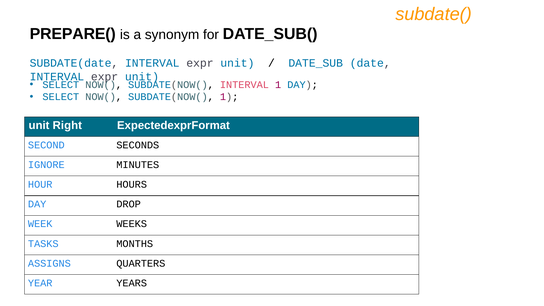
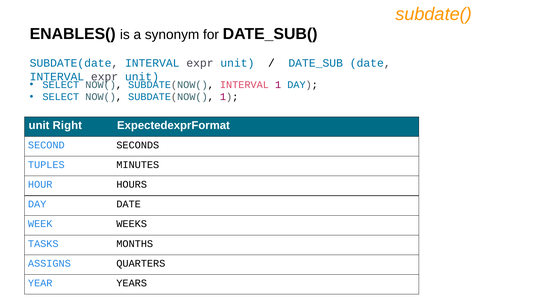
PREPARE(: PREPARE( -> ENABLES( (73, 34)
IGNORE: IGNORE -> TUPLES (46, 165)
DAY DROP: DROP -> DATE (129, 204)
